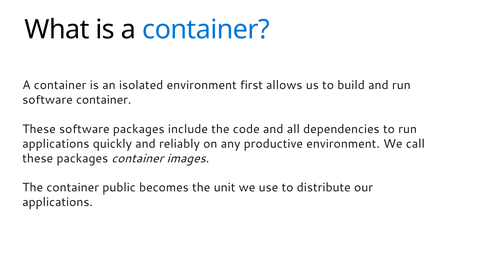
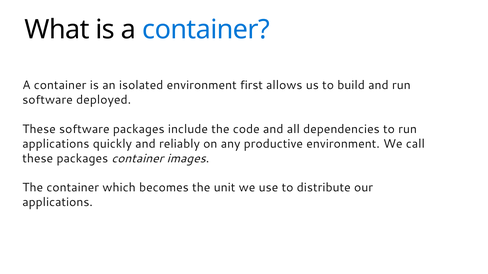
software container: container -> deployed (104, 100)
public: public -> which (119, 188)
